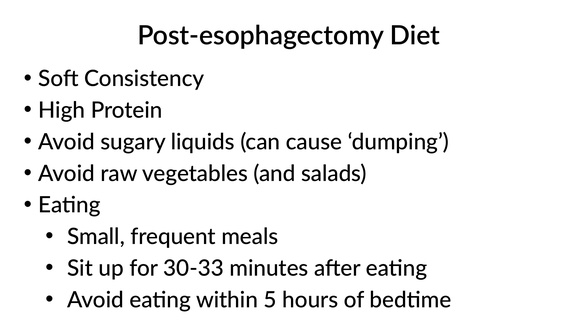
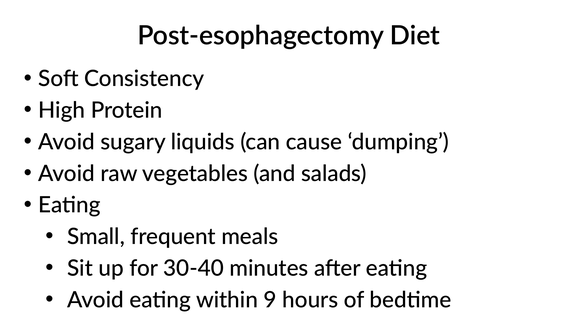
30-33: 30-33 -> 30-40 (194, 268)
5: 5 -> 9 (270, 300)
